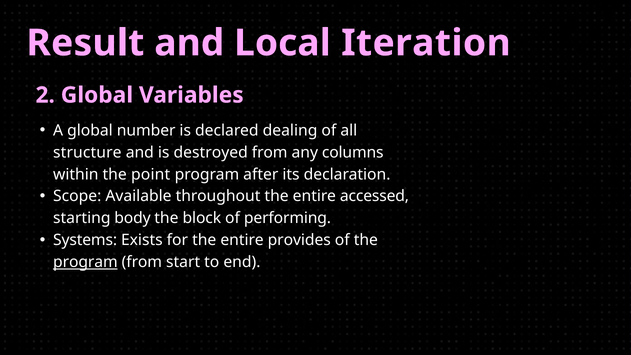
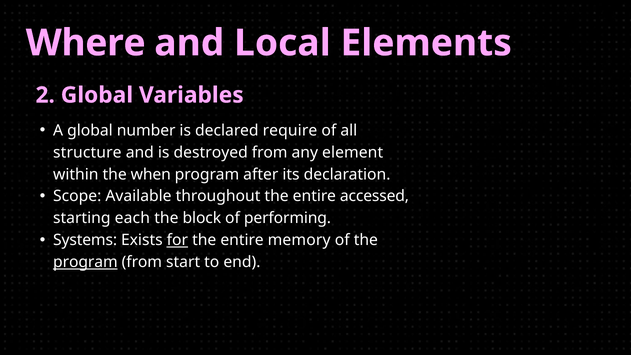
Result: Result -> Where (86, 43)
Iteration: Iteration -> Elements (426, 43)
dealing: dealing -> require (290, 130)
columns: columns -> element (353, 152)
point: point -> when (151, 174)
body: body -> each (132, 218)
for underline: none -> present (177, 240)
provides: provides -> memory (299, 240)
